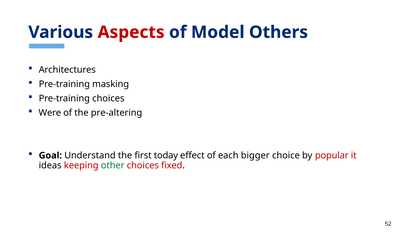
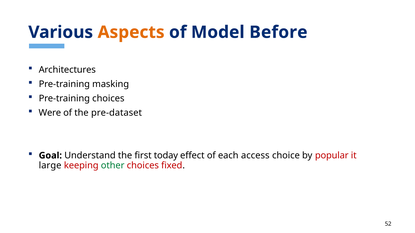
Aspects colour: red -> orange (131, 32)
Others: Others -> Before (278, 32)
pre-altering: pre-altering -> pre-dataset (116, 113)
bigger: bigger -> access (255, 156)
ideas: ideas -> large (50, 166)
